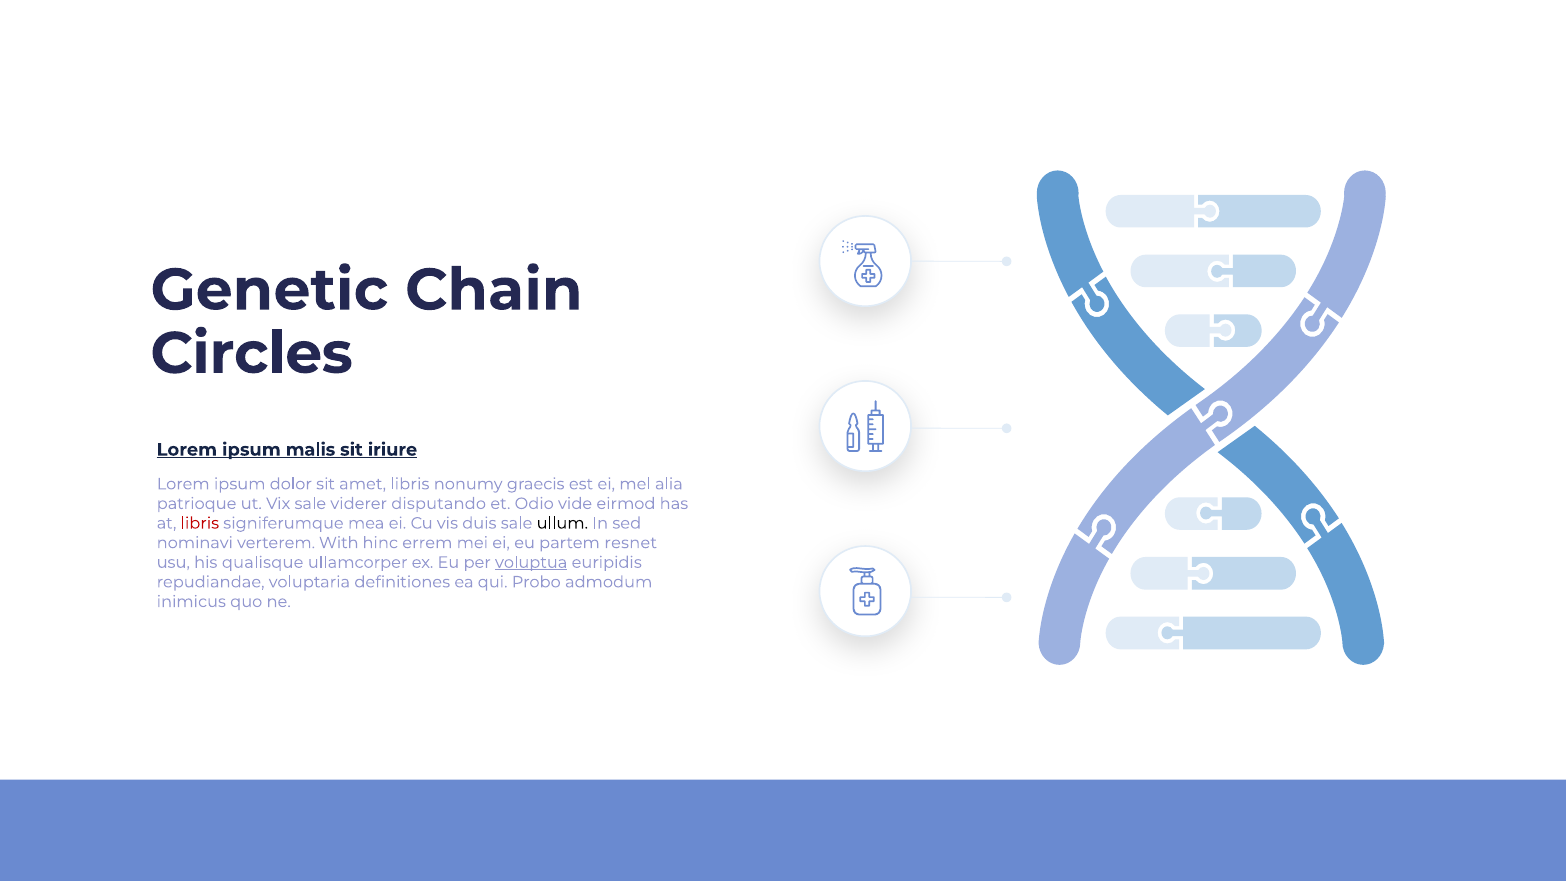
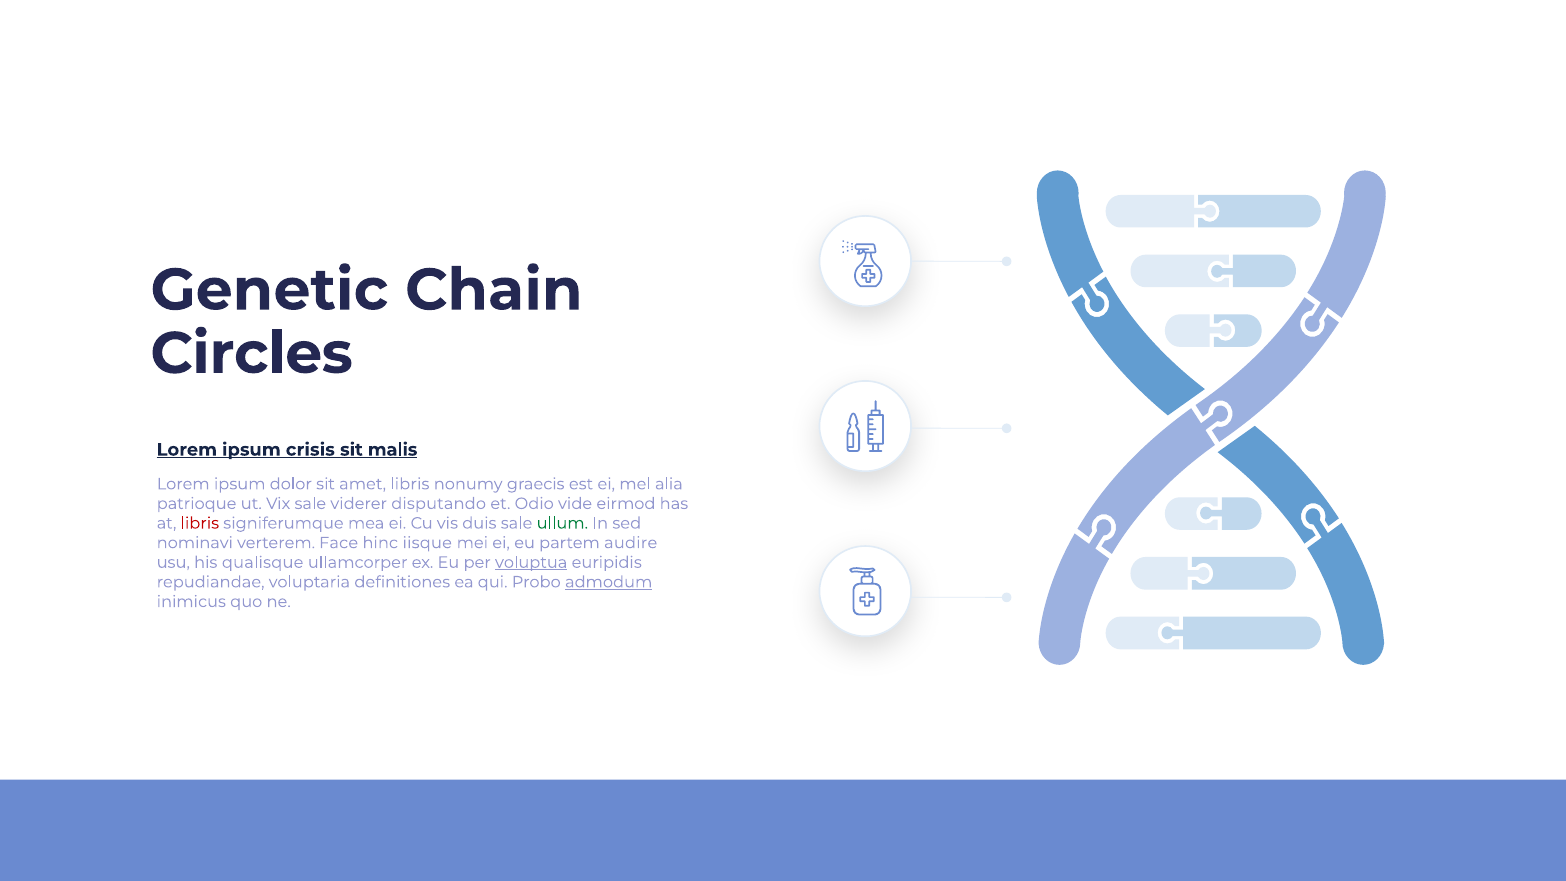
malis: malis -> crisis (310, 450)
iriure: iriure -> malis (393, 450)
ullum colour: black -> green (562, 523)
With: With -> Face (339, 543)
errem: errem -> iisque (427, 543)
resnet: resnet -> audire (631, 543)
admodum underline: none -> present (609, 582)
